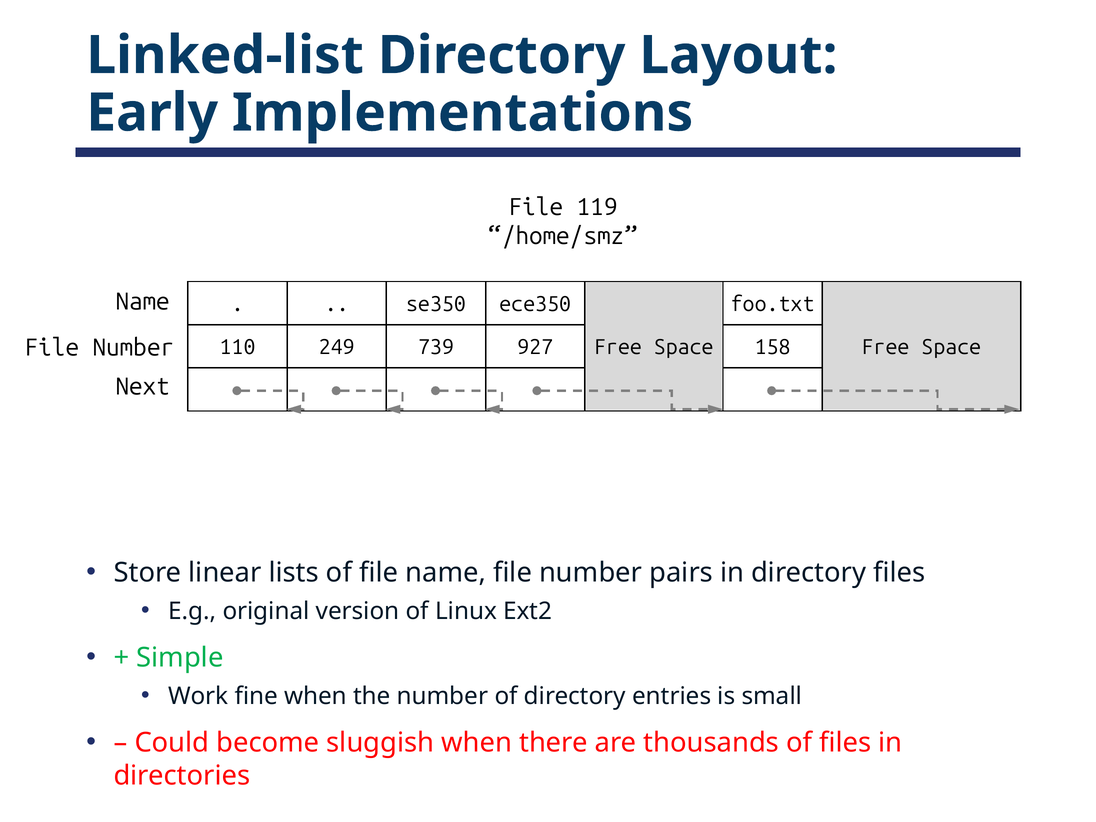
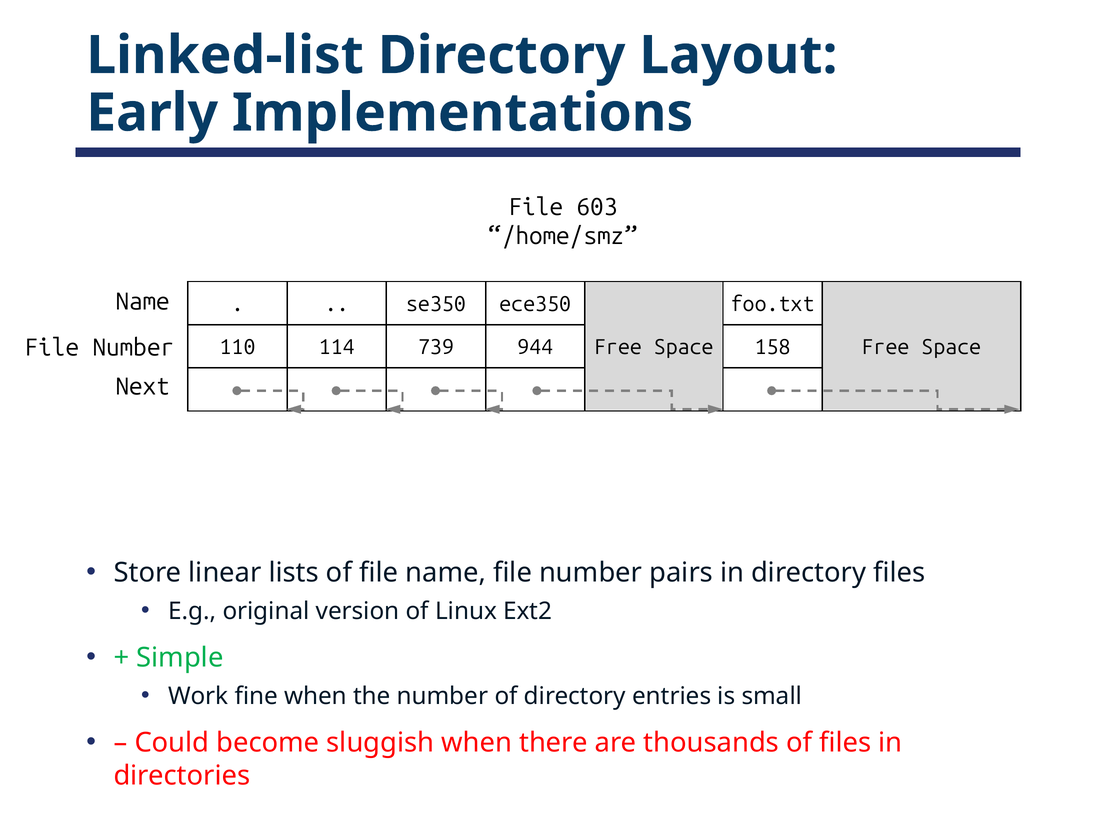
119: 119 -> 603 (597, 207)
249: 249 -> 114 (337, 347)
927: 927 -> 944 (535, 347)
